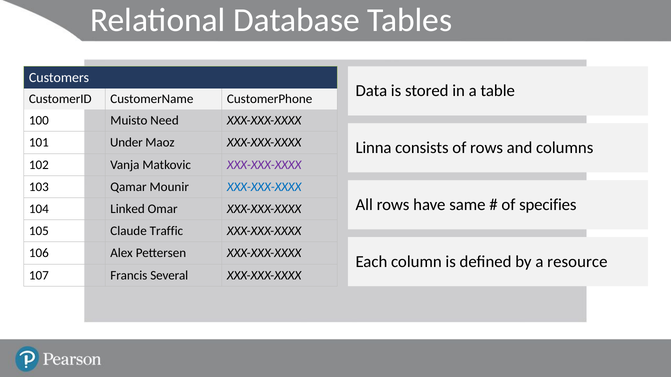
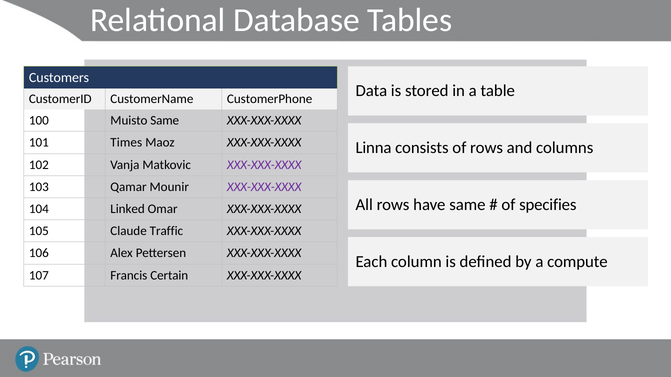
Muisto Need: Need -> Same (165, 121)
Under: Under -> Times (126, 143)
XXX-XXX-XXXX colour: blue -> purple (264, 187)
resource: resource -> compute (577, 262)
Several: Several -> Certain (169, 276)
